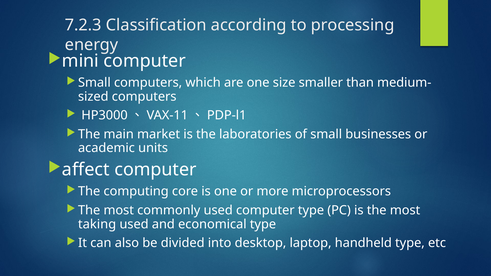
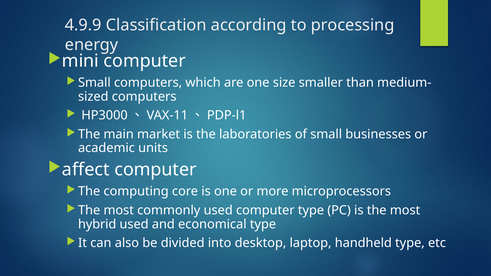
7.2.3: 7.2.3 -> 4.9.9 (83, 25)
taking: taking -> hybrid (97, 224)
